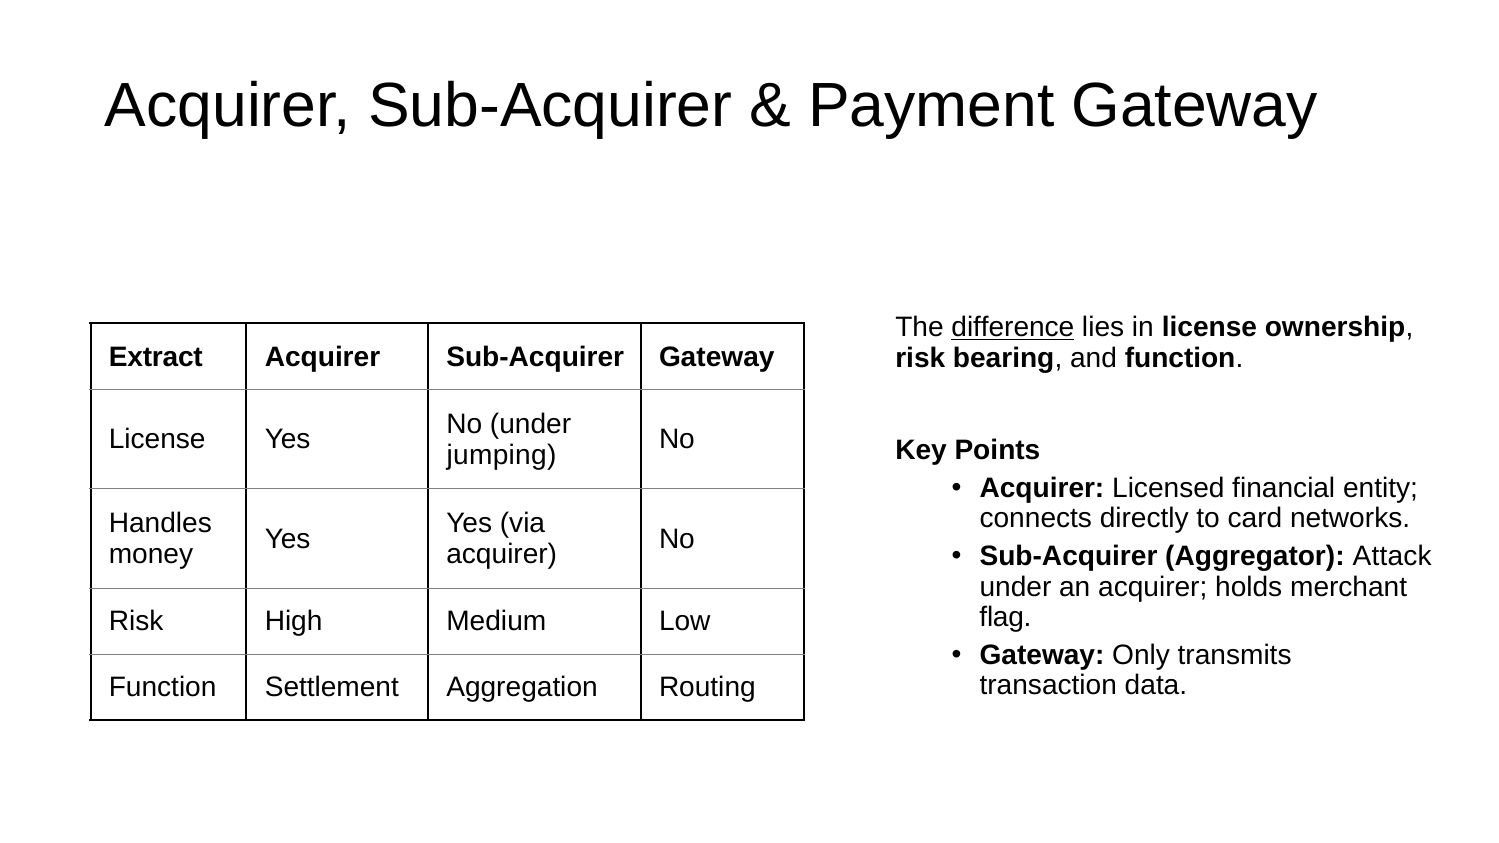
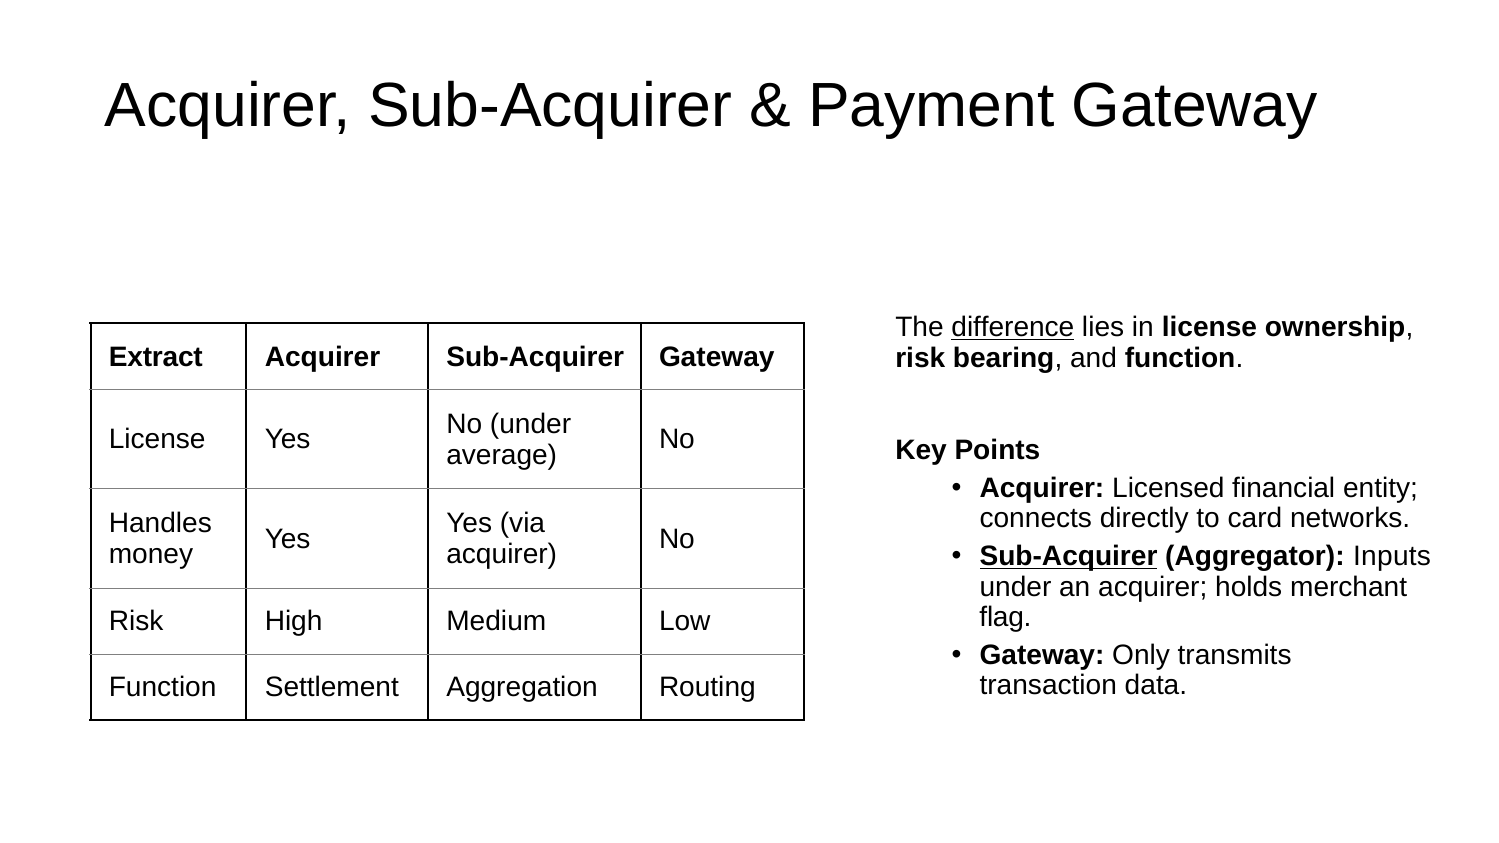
jumping: jumping -> average (502, 455)
Sub-Acquirer underline: none -> present (1069, 557)
Attack: Attack -> Inputs (1392, 557)
